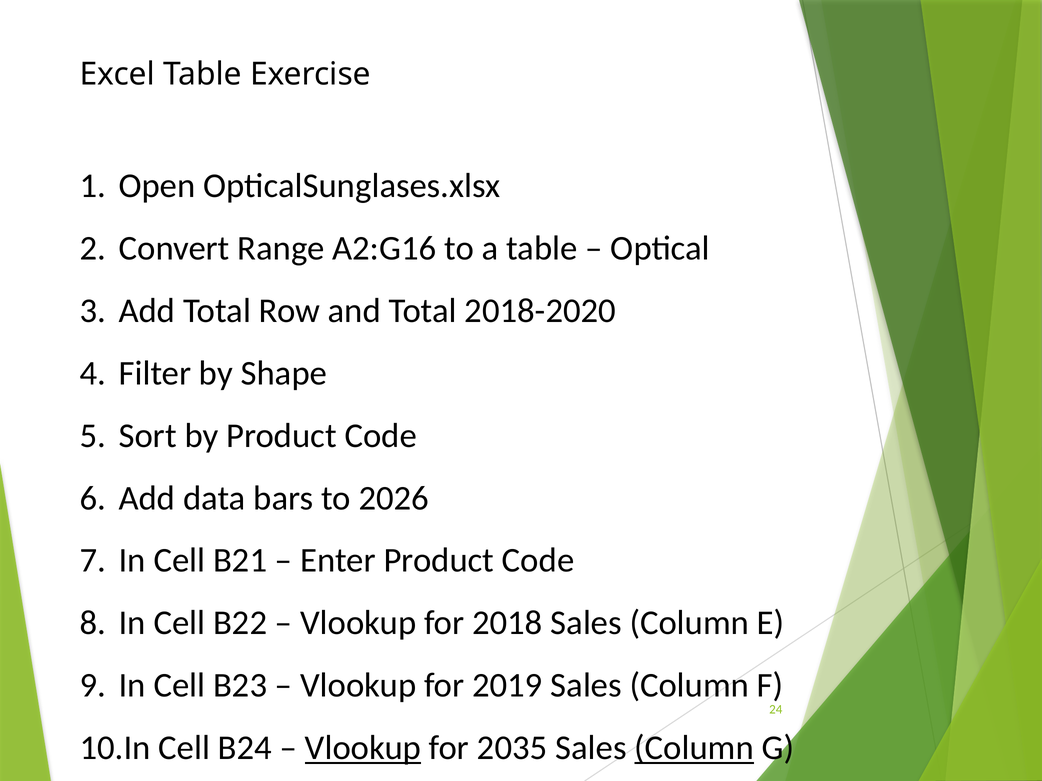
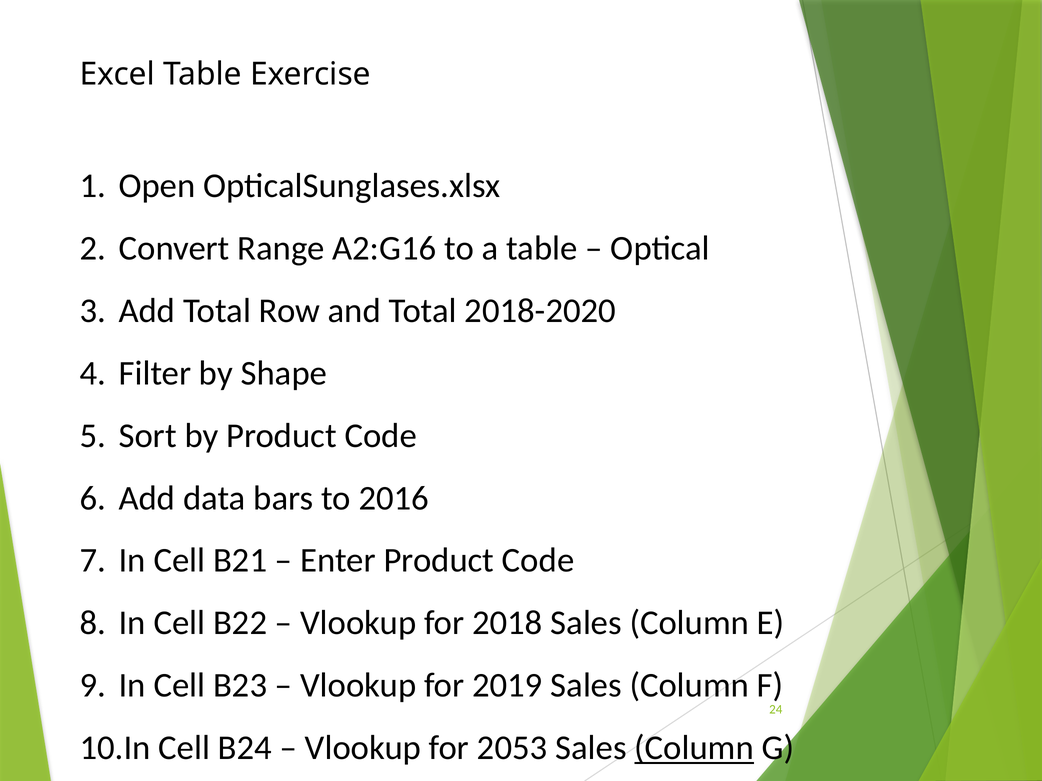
2026: 2026 -> 2016 (394, 498)
Vlookup underline: present -> none (363, 748)
2035: 2035 -> 2053 (512, 748)
